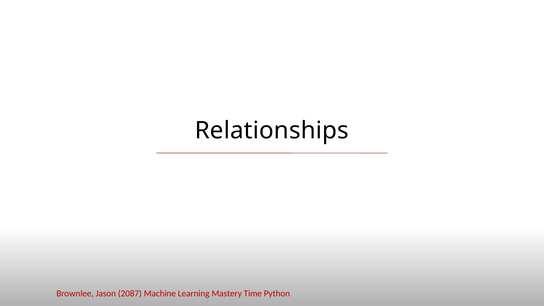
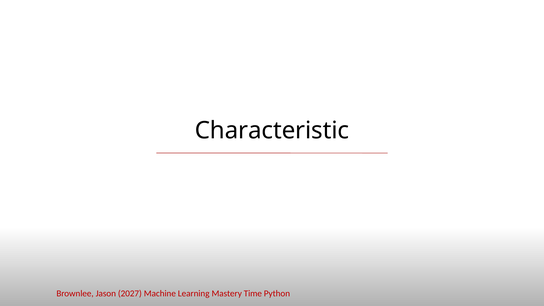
Relationships: Relationships -> Characteristic (272, 131)
2087: 2087 -> 2027 (130, 293)
